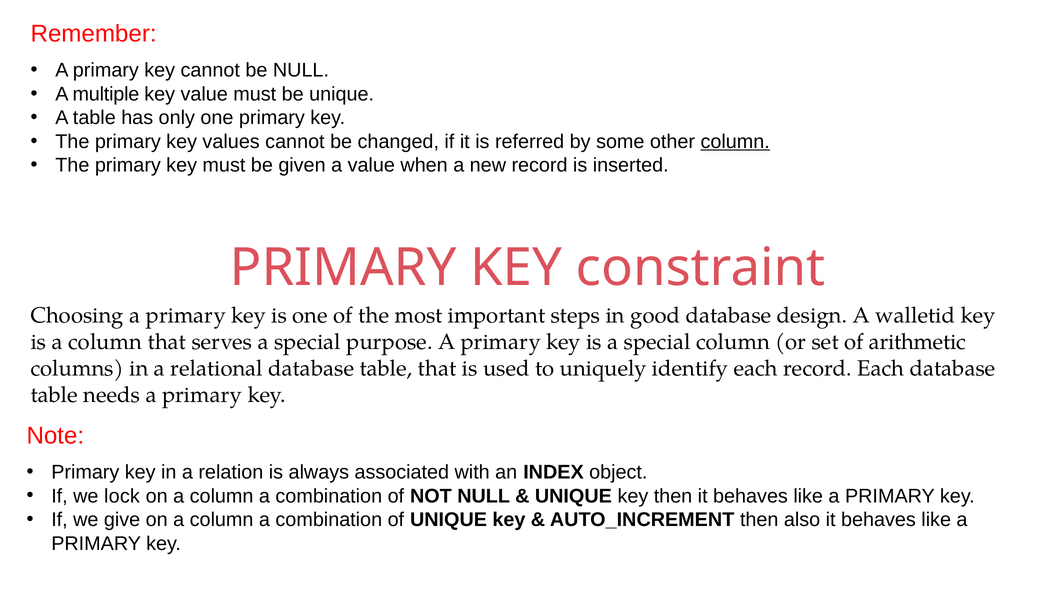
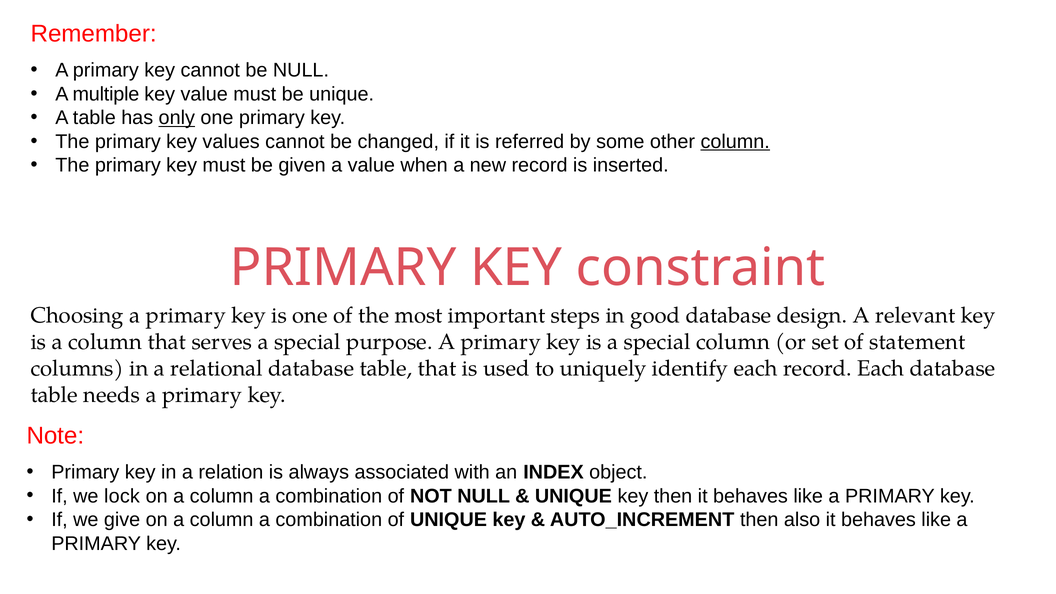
only underline: none -> present (177, 118)
walletid: walletid -> relevant (915, 316)
arithmetic: arithmetic -> statement (917, 342)
